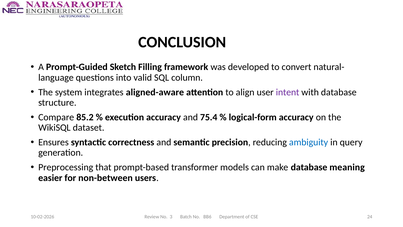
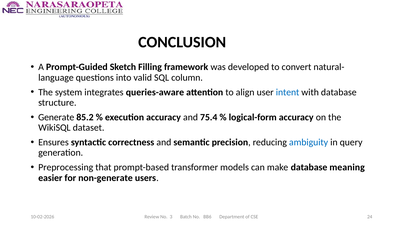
aligned-aware: aligned-aware -> queries-aware (155, 92)
intent colour: purple -> blue (288, 92)
Compare: Compare -> Generate (56, 117)
non-between: non-between -> non-generate (106, 178)
